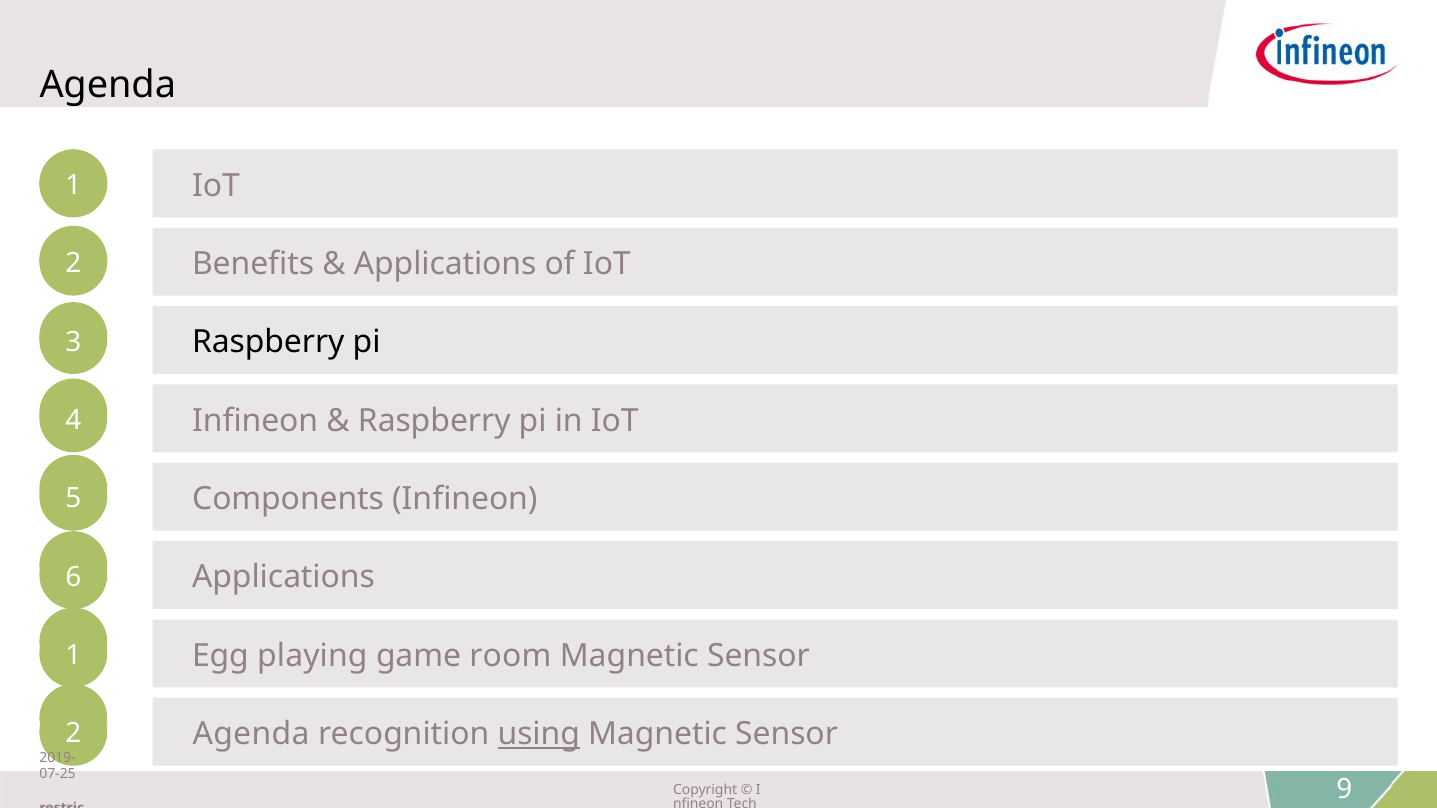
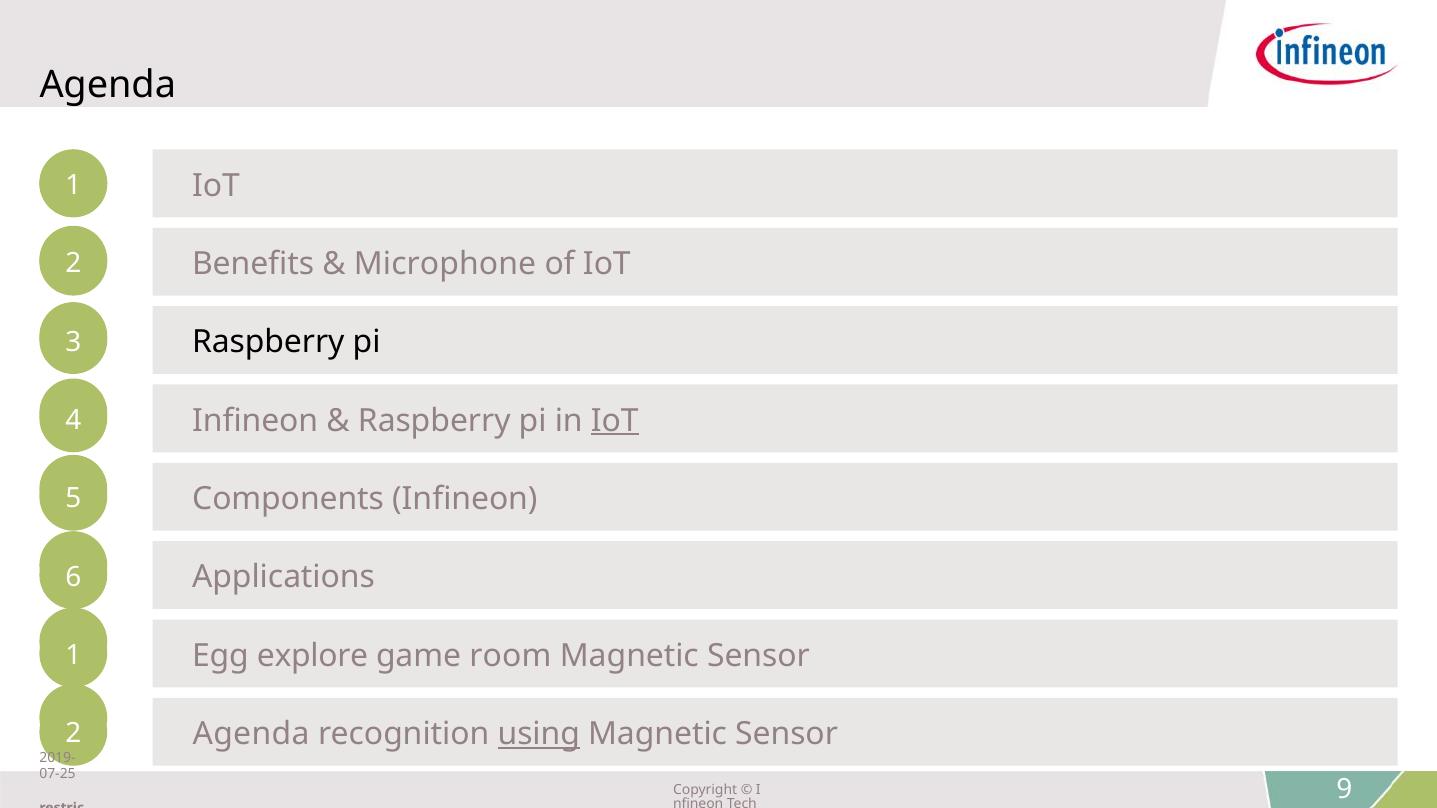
Applications: Applications -> Microphone (445, 264)
IoT underline: none -> present (615, 421)
playing: playing -> explore (313, 656)
